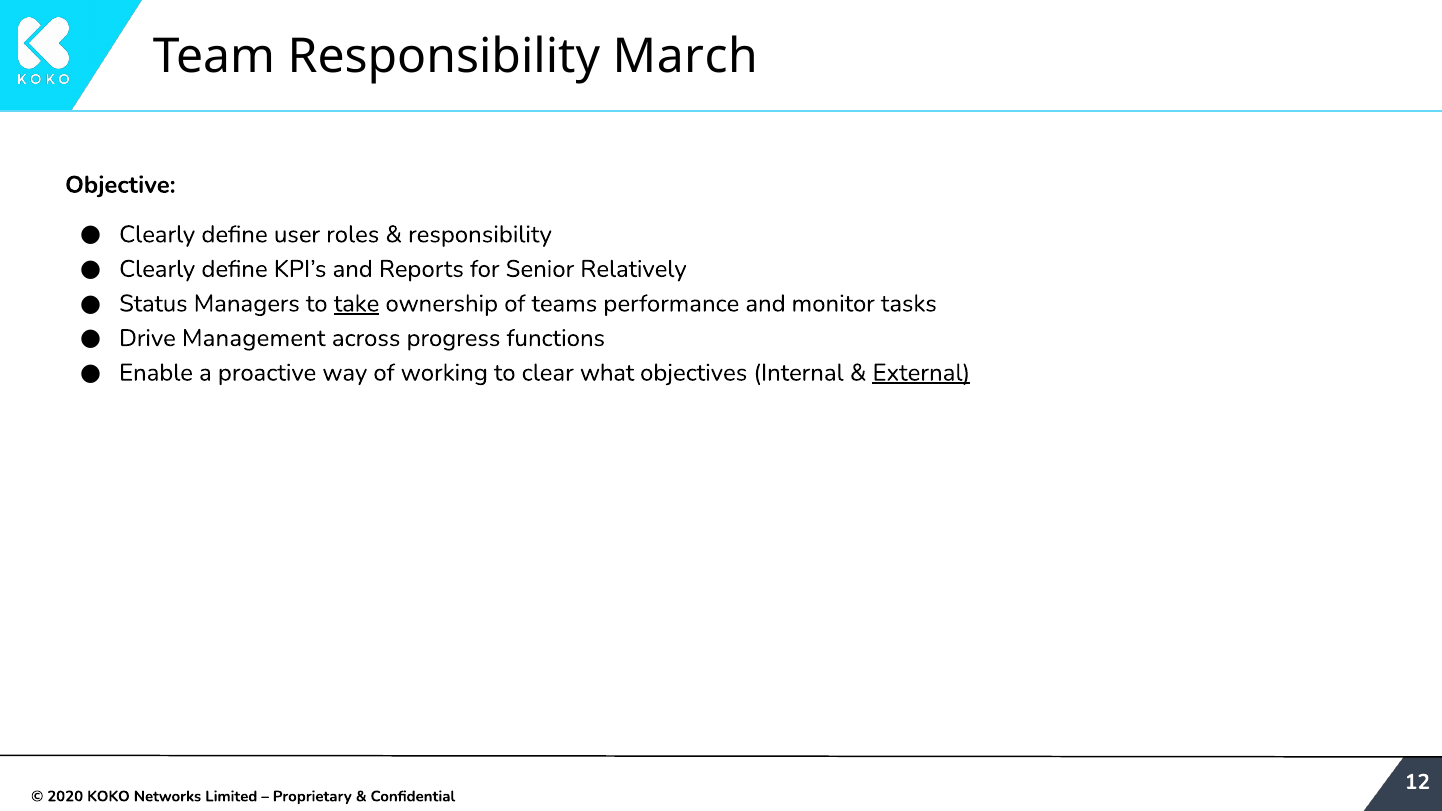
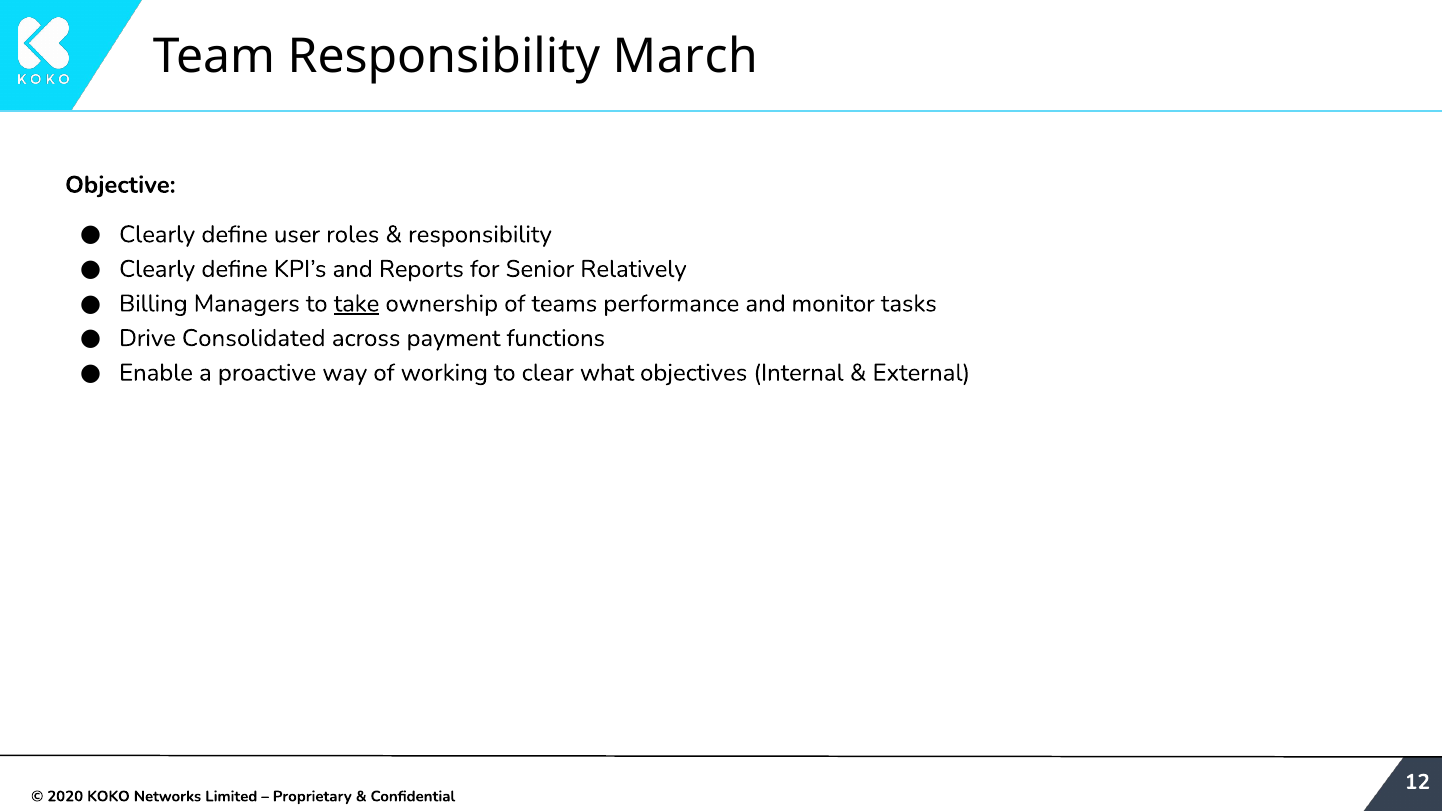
Status: Status -> Billing (153, 304)
Management: Management -> Consolidated (254, 338)
progress: progress -> payment (453, 338)
External underline: present -> none (921, 373)
